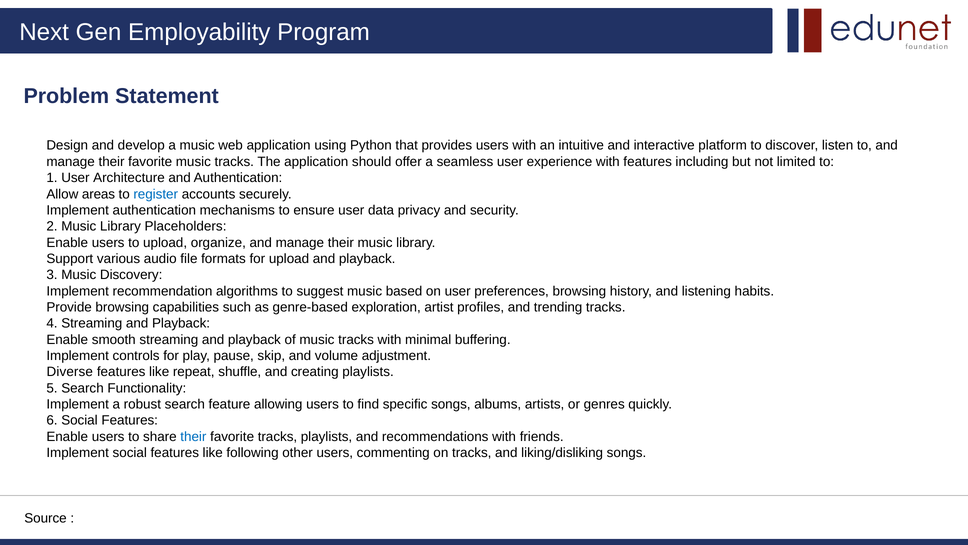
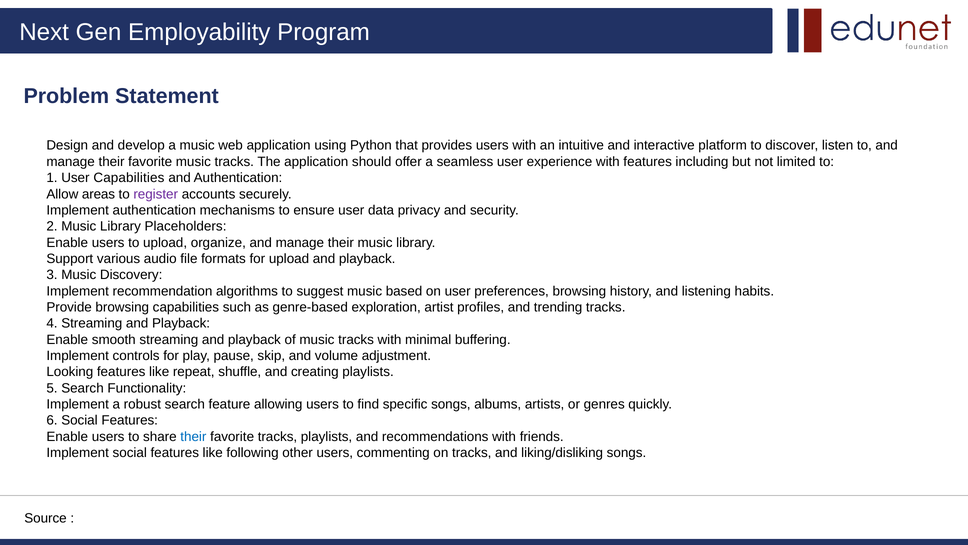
User Architecture: Architecture -> Capabilities (129, 178)
register colour: blue -> purple (156, 194)
Diverse: Diverse -> Looking (70, 372)
